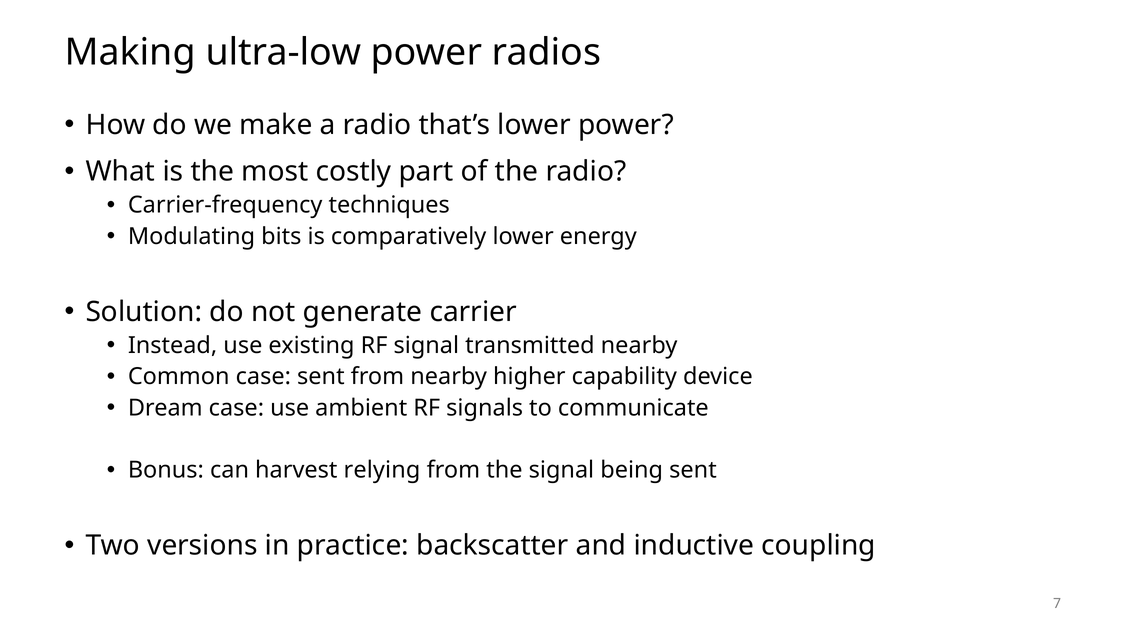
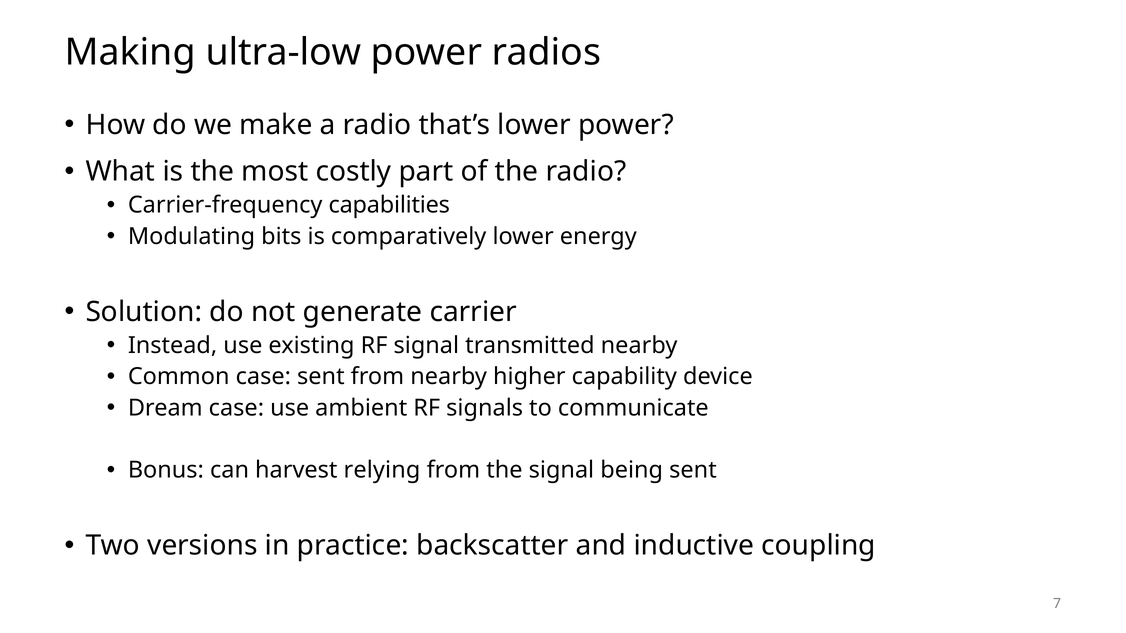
techniques: techniques -> capabilities (389, 205)
